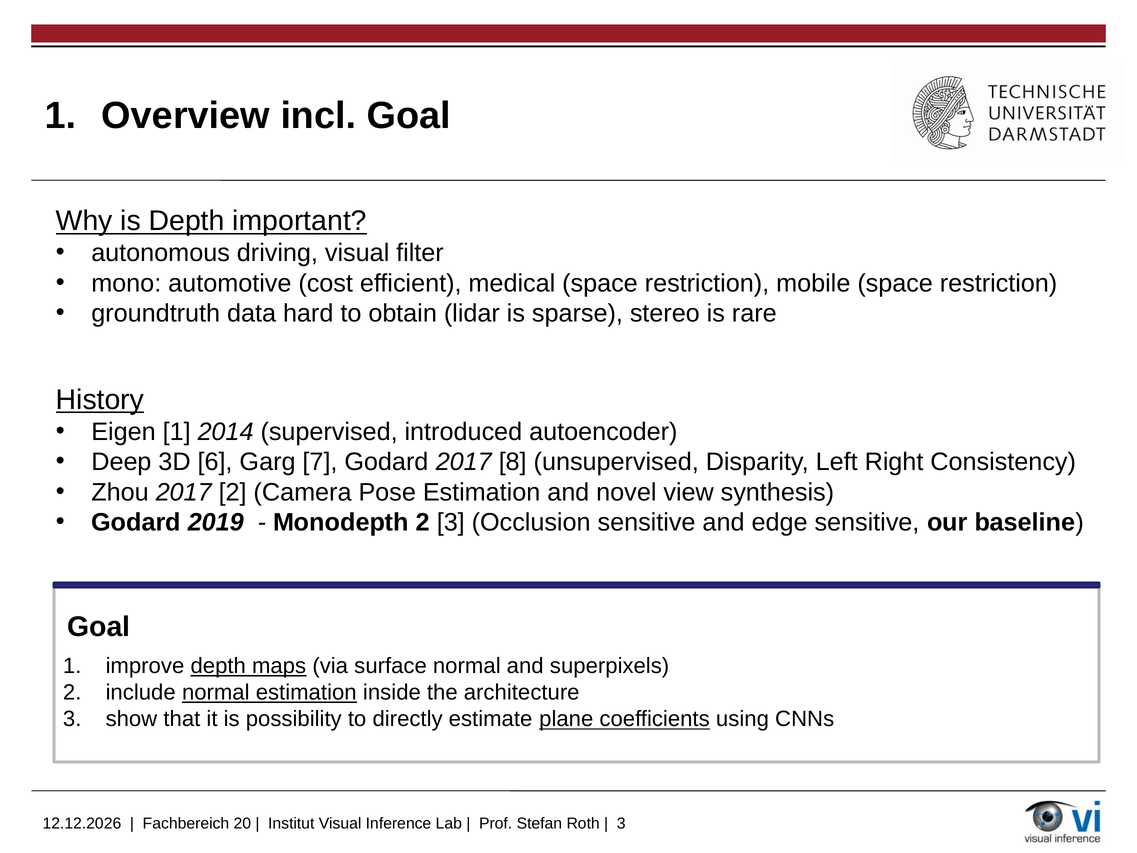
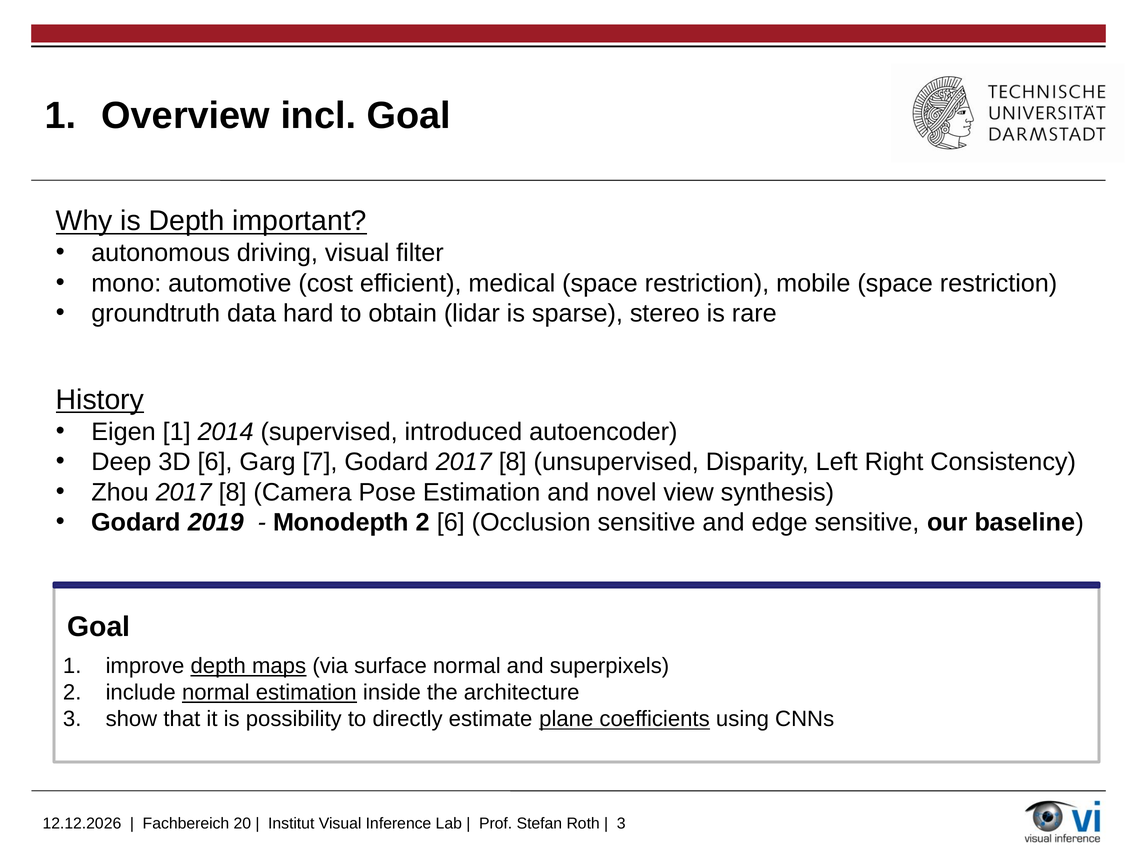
Zhou 2017 2: 2 -> 8 (233, 492)
2 3: 3 -> 6 (451, 522)
